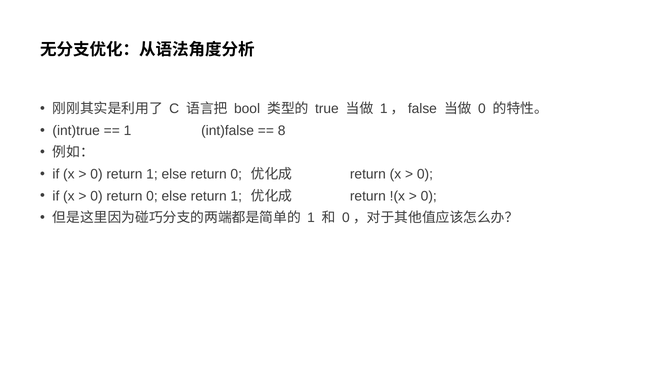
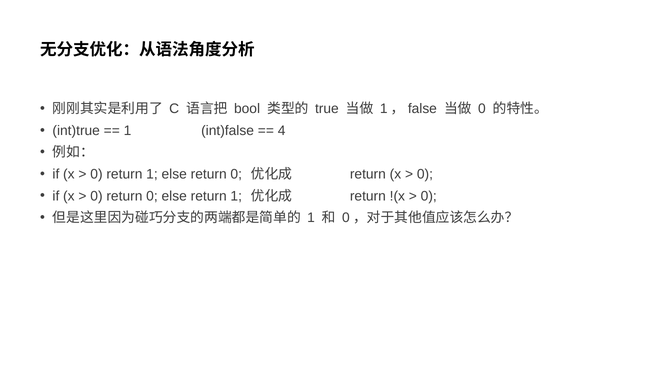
8: 8 -> 4 (282, 131)
